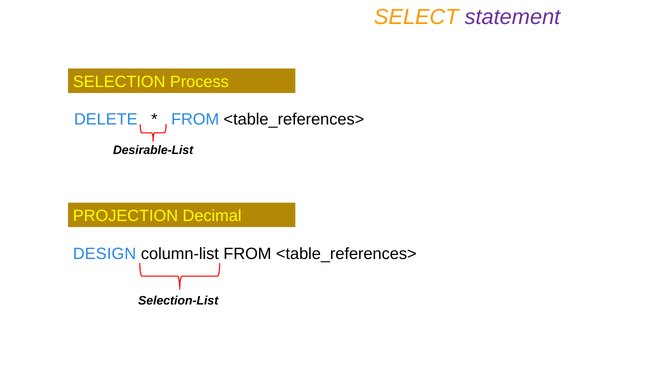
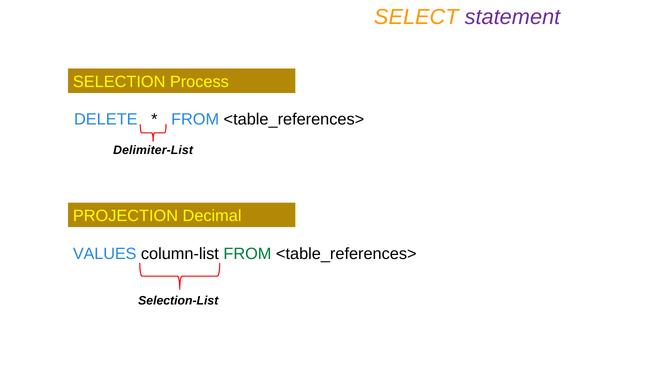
Desirable-List: Desirable-List -> Delimiter-List (153, 150)
DESIGN: DESIGN -> VALUES (105, 254)
FROM colour: black -> green (247, 254)
